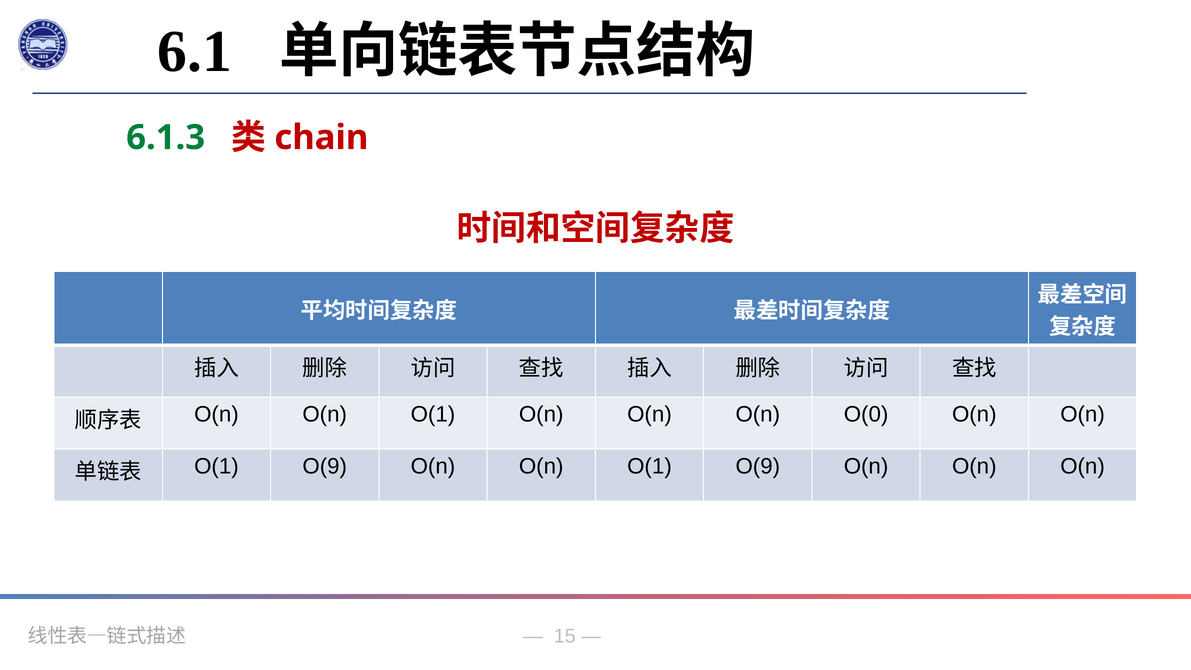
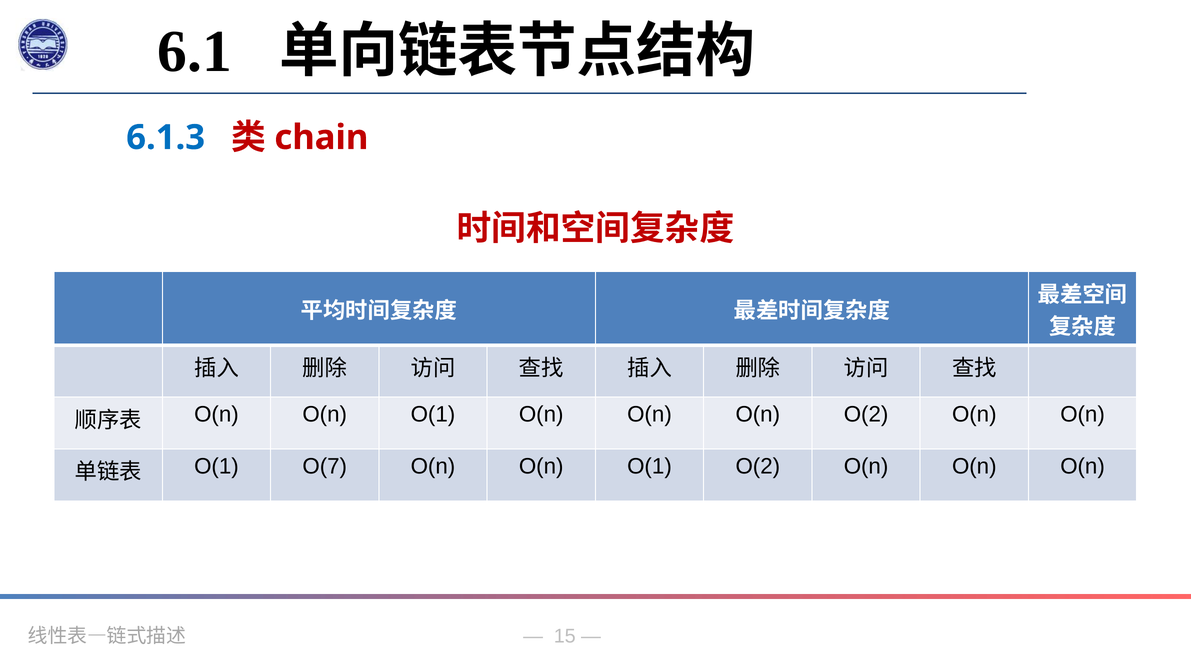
6.1.3 colour: green -> blue (166, 137)
O(n O(0: O(0 -> O(2 (866, 414)
O(9: O(9 -> O(7 (325, 466)
O(n O(1 O(9: O(9 -> O(2 (758, 466)
